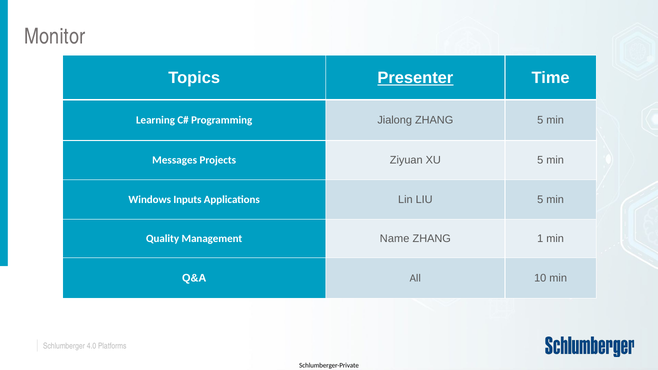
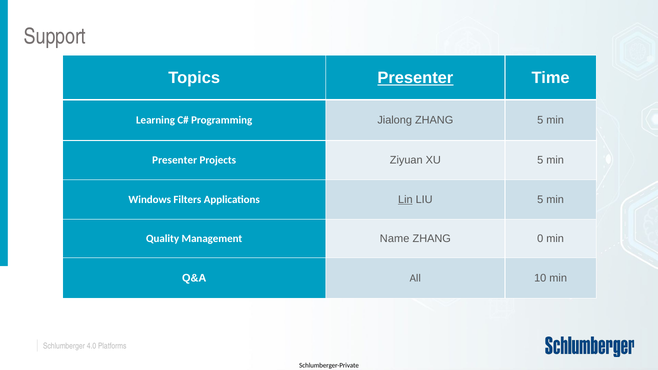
Monitor: Monitor -> Support (55, 36)
Messages: Messages -> Presenter (175, 160)
Inputs: Inputs -> Filters (187, 200)
Lin underline: none -> present (405, 200)
1: 1 -> 0 (540, 239)
